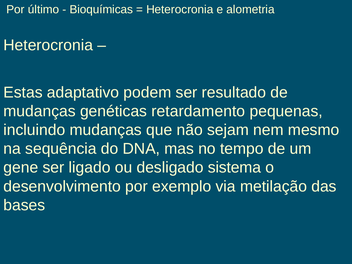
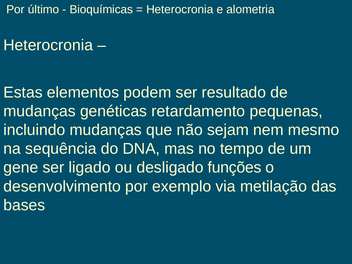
adaptativo: adaptativo -> elementos (83, 92)
sistema: sistema -> funções (235, 168)
